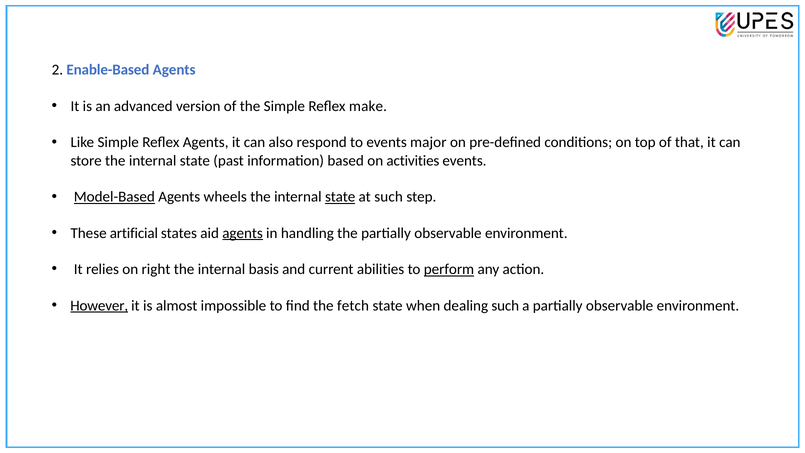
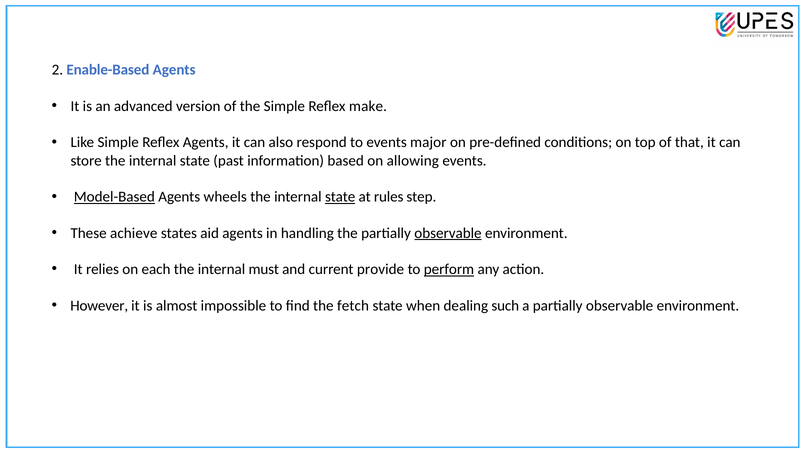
activities: activities -> allowing (413, 161)
at such: such -> rules (389, 197)
artificial: artificial -> achieve (134, 233)
agents underline: present -> none (243, 233)
observable underline: none -> present (448, 233)
right: right -> each (156, 269)
basis: basis -> must (264, 269)
abilities: abilities -> provide (381, 269)
However underline: present -> none (99, 305)
